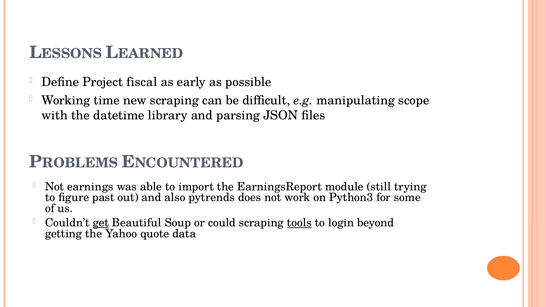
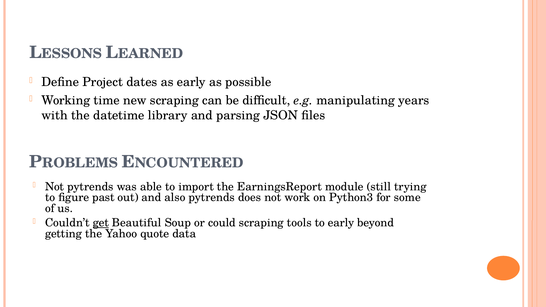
fiscal: fiscal -> dates (142, 82)
scope: scope -> years (414, 100)
Not earnings: earnings -> pytrends (90, 187)
tools underline: present -> none (299, 223)
to login: login -> early (341, 223)
